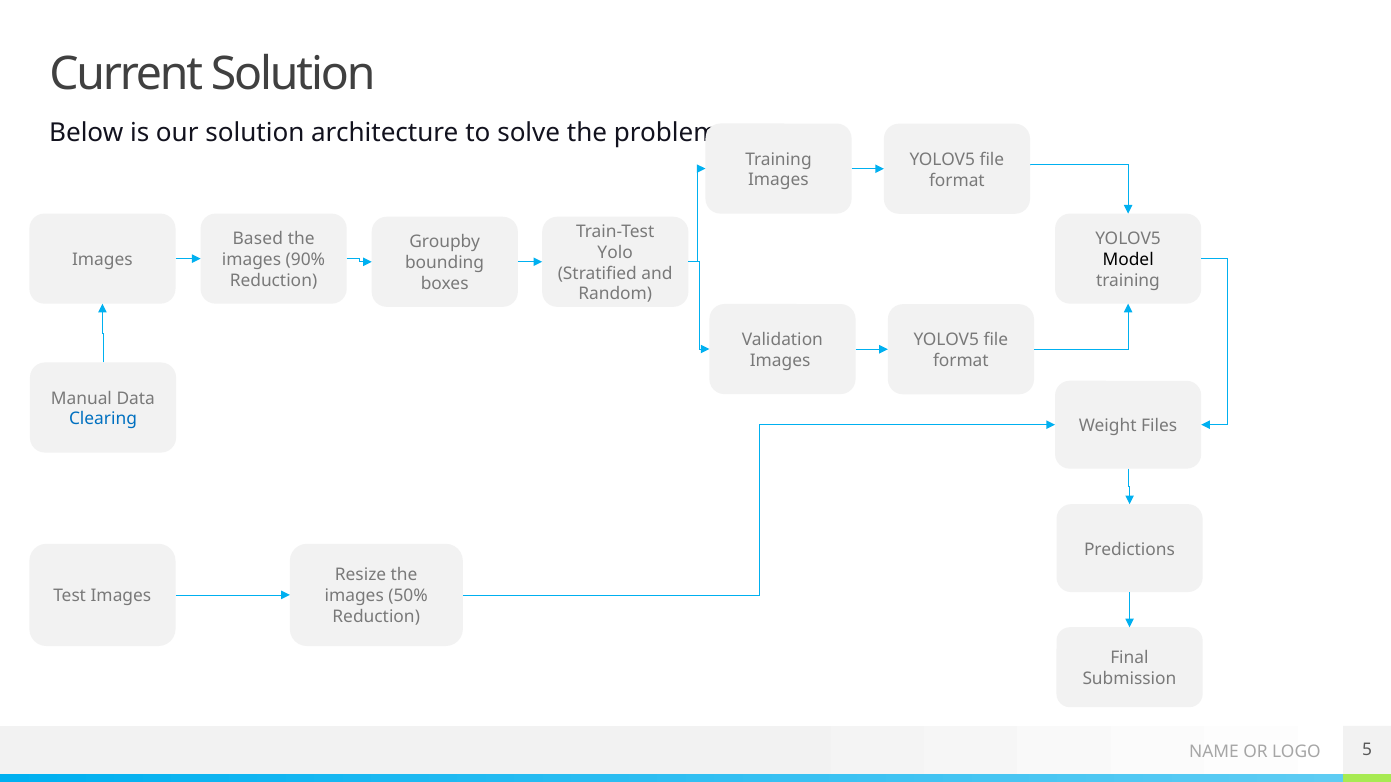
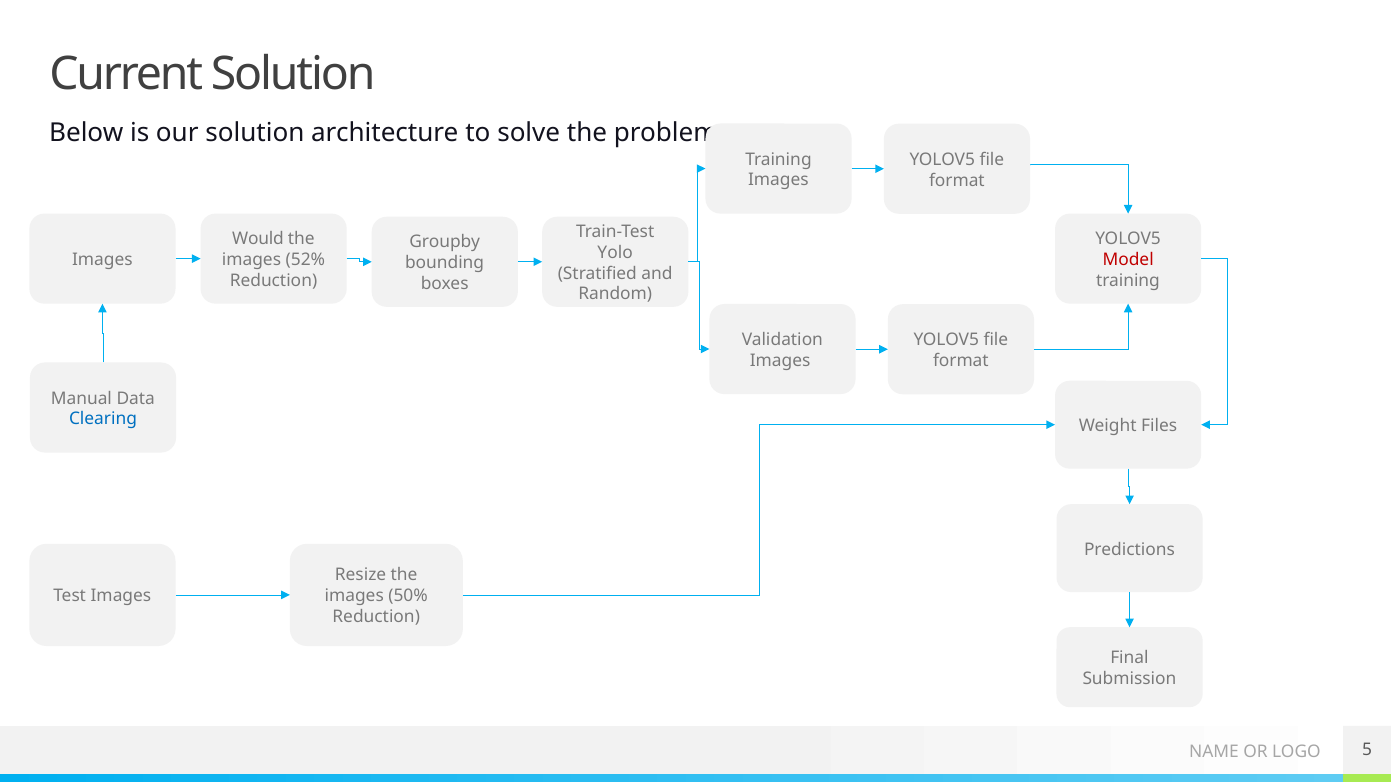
Based: Based -> Would (258, 239)
90%: 90% -> 52% (305, 260)
Model colour: black -> red (1128, 260)
